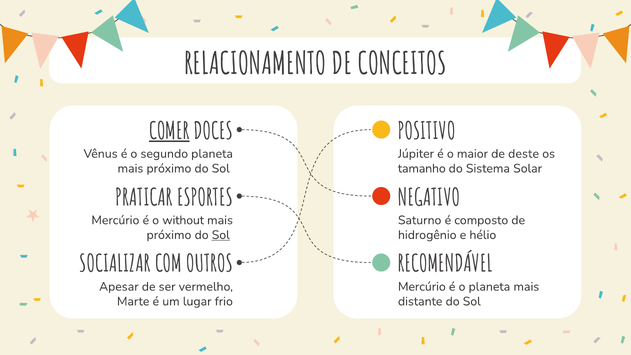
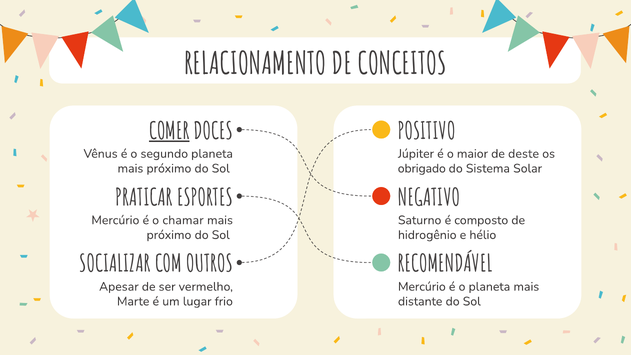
tamanho: tamanho -> obrigado (422, 168)
without: without -> chamar (183, 220)
Sol underline: present -> none (221, 235)
